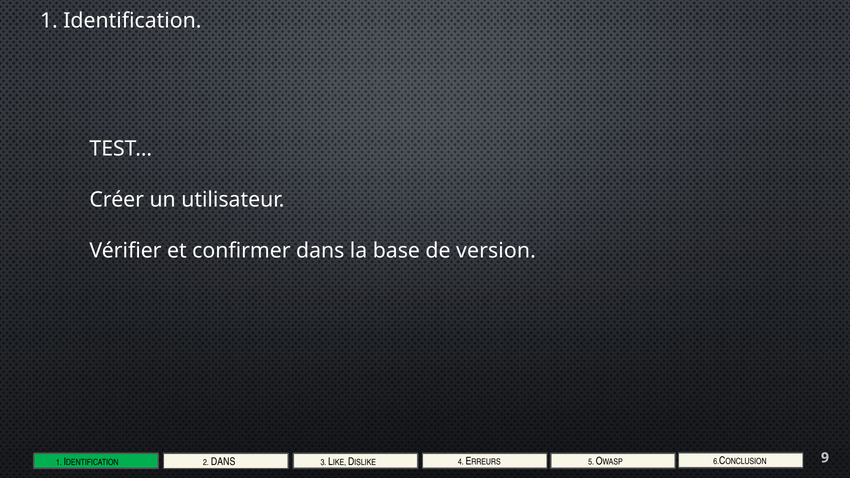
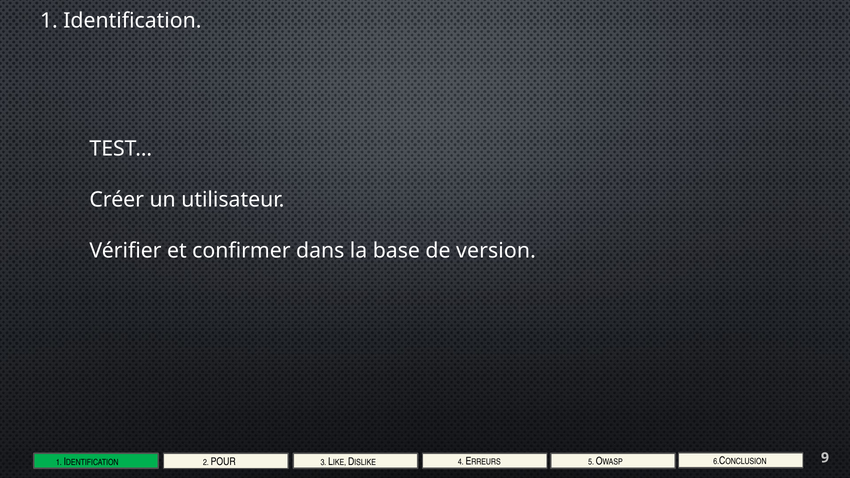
2 DANS: DANS -> POUR (223, 462)
